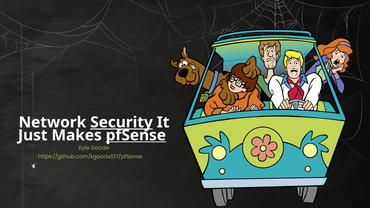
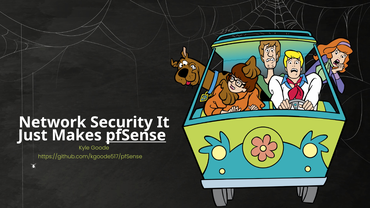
Security underline: present -> none (122, 122)
